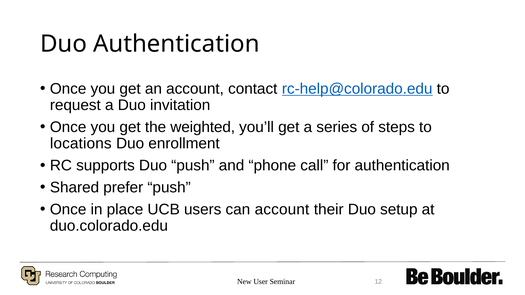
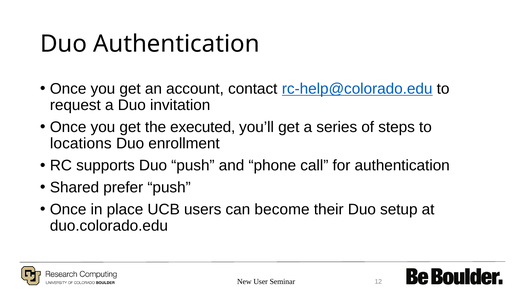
weighted: weighted -> executed (203, 127)
can account: account -> become (282, 210)
